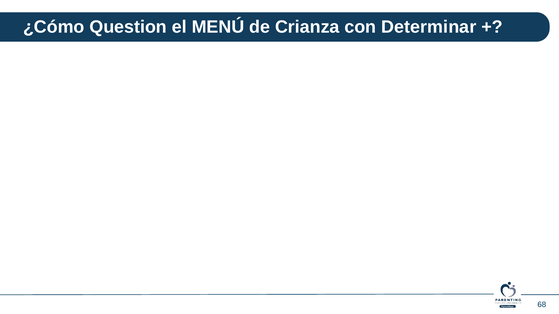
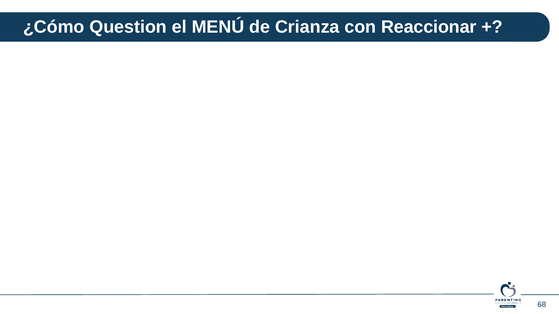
Determinar: Determinar -> Reaccionar (429, 27)
